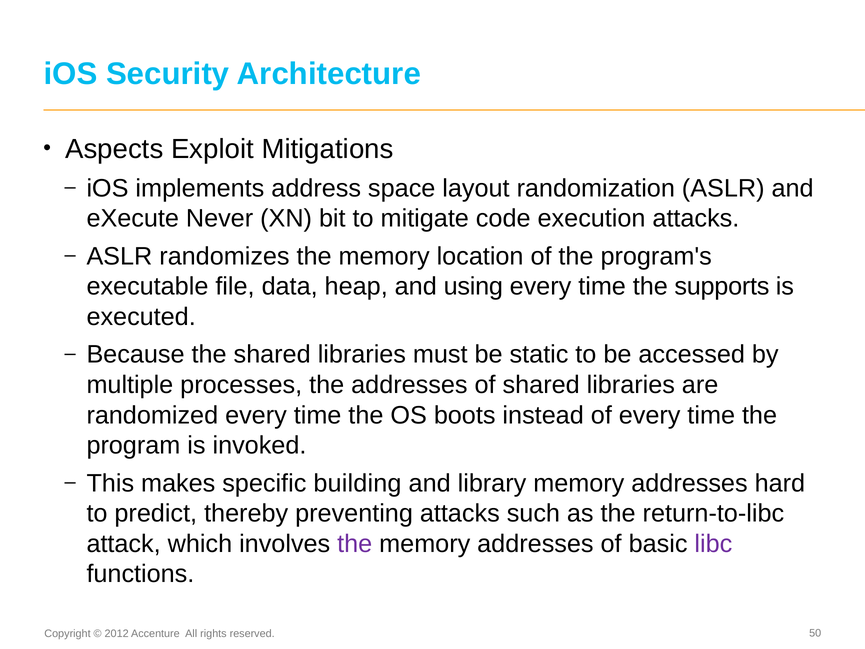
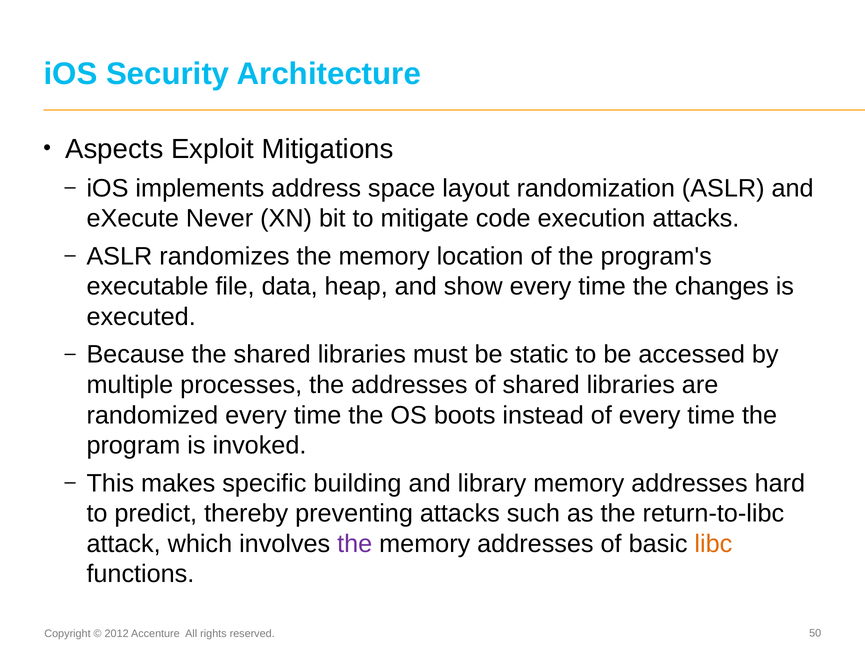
using: using -> show (473, 286)
supports: supports -> changes (722, 286)
libc colour: purple -> orange (713, 544)
